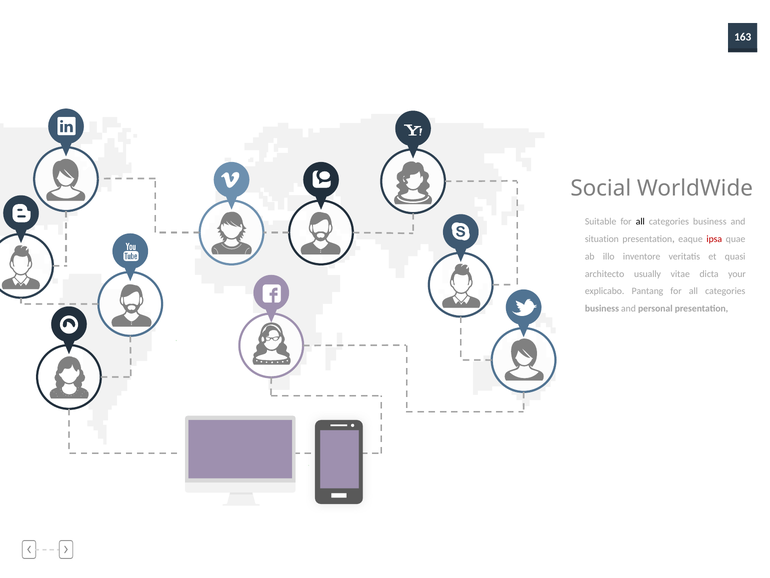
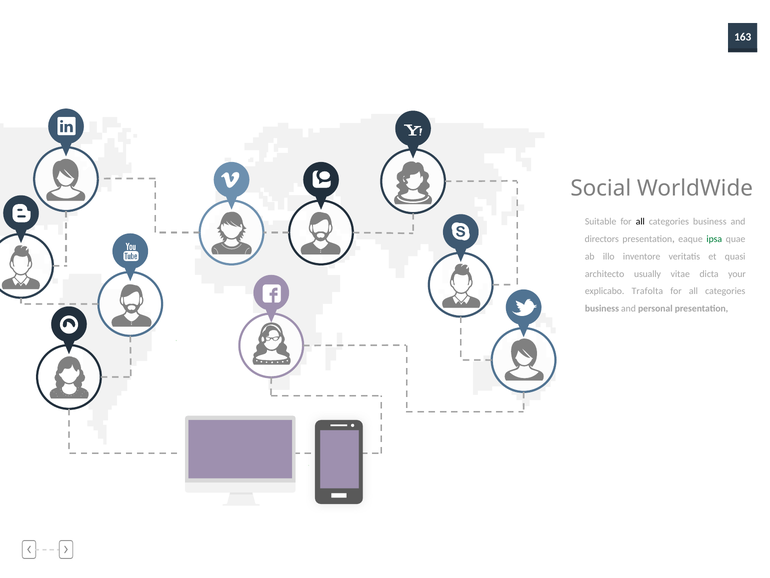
situation: situation -> directors (602, 239)
ipsa colour: red -> green (714, 239)
Pantang: Pantang -> Trafolta (647, 291)
